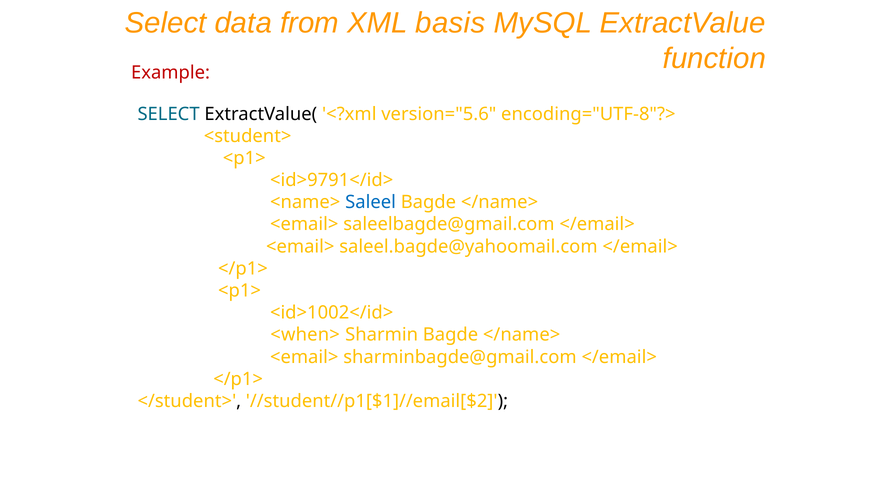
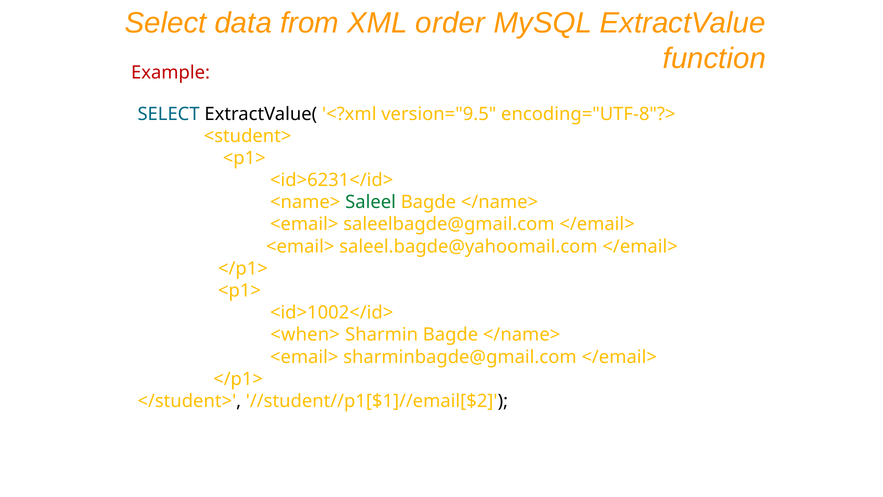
basis: basis -> order (450, 23)
version="5.6: version="5.6 -> version="9.5 (439, 114)
<id>9791</id>: <id>9791</id> -> <id>6231</id> (332, 180)
Saleel colour: blue -> green (371, 202)
